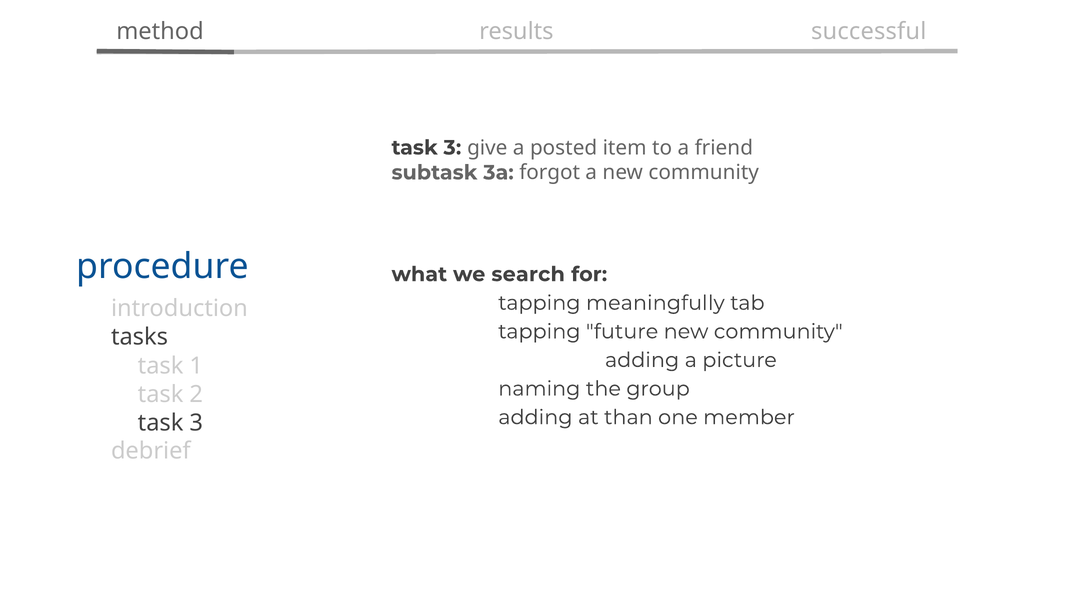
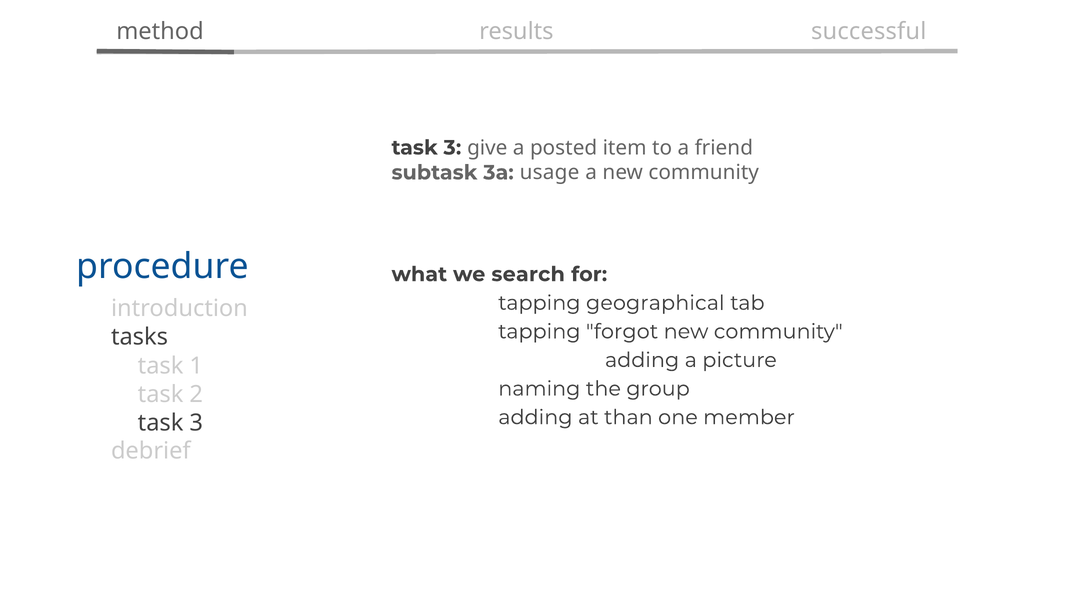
forgot: forgot -> usage (550, 173)
meaningfully: meaningfully -> geographical (655, 303)
future: future -> forgot (622, 332)
